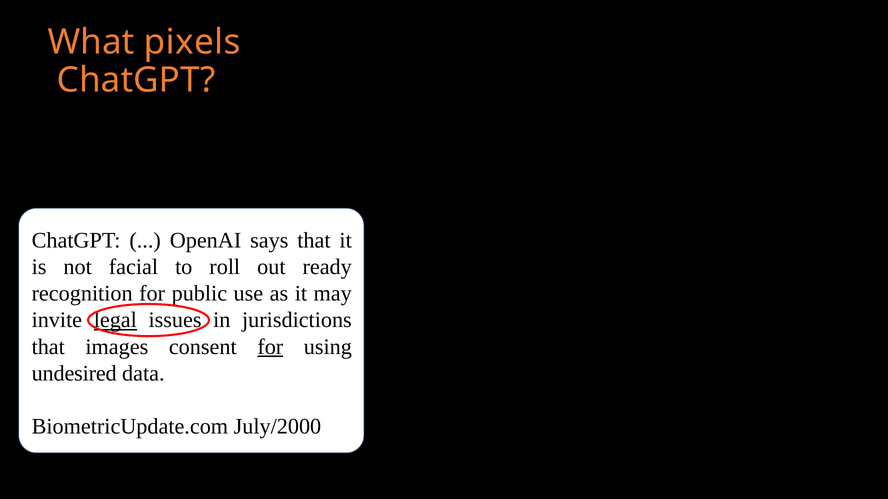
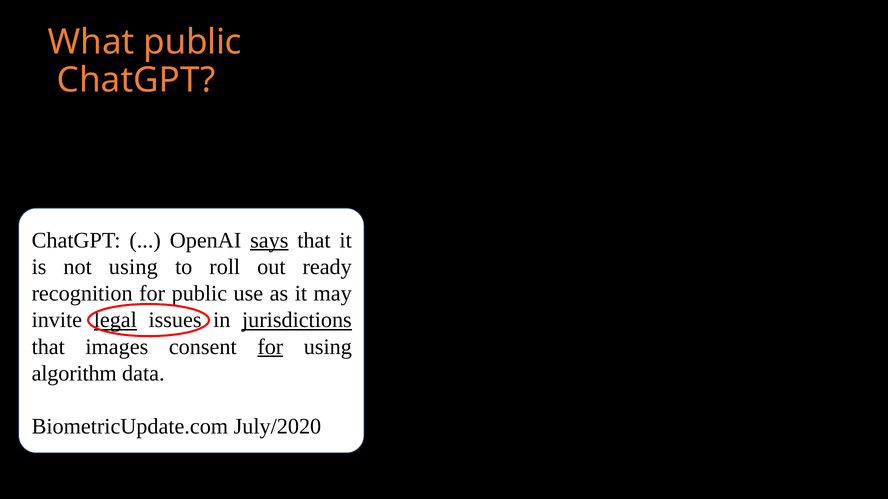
What pixels: pixels -> public (192, 42)
says underline: none -> present (269, 240)
not facial: facial -> using (133, 267)
jurisdictions underline: none -> present (297, 320)
undesired: undesired -> algorithm (74, 374)
July/2000: July/2000 -> July/2020 (277, 427)
